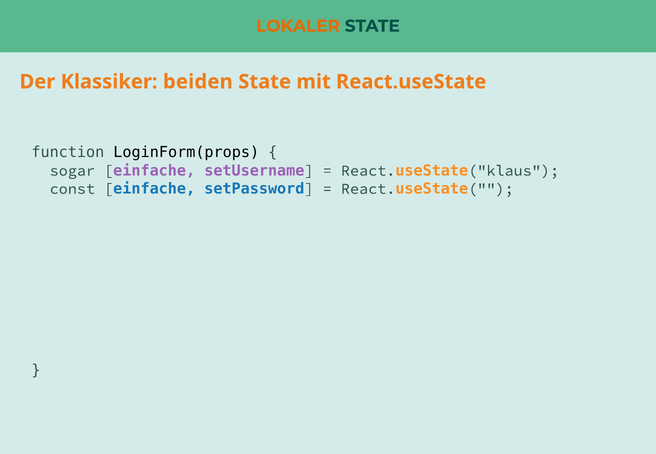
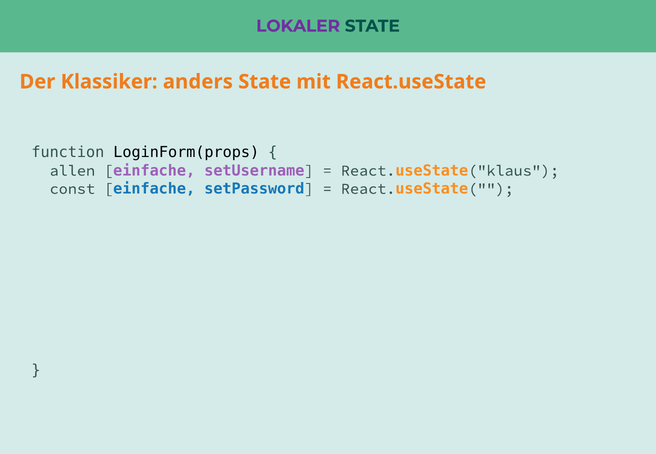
LOKALER colour: orange -> purple (298, 26)
beiden: beiden -> anders (198, 82)
sogar: sogar -> allen (72, 171)
